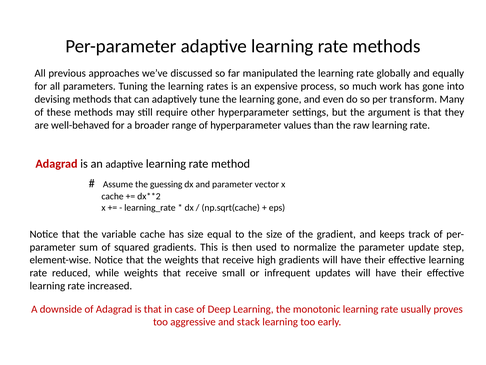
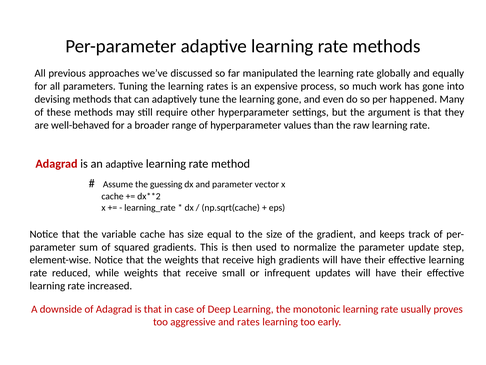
transform: transform -> happened (413, 99)
and stack: stack -> rates (248, 322)
